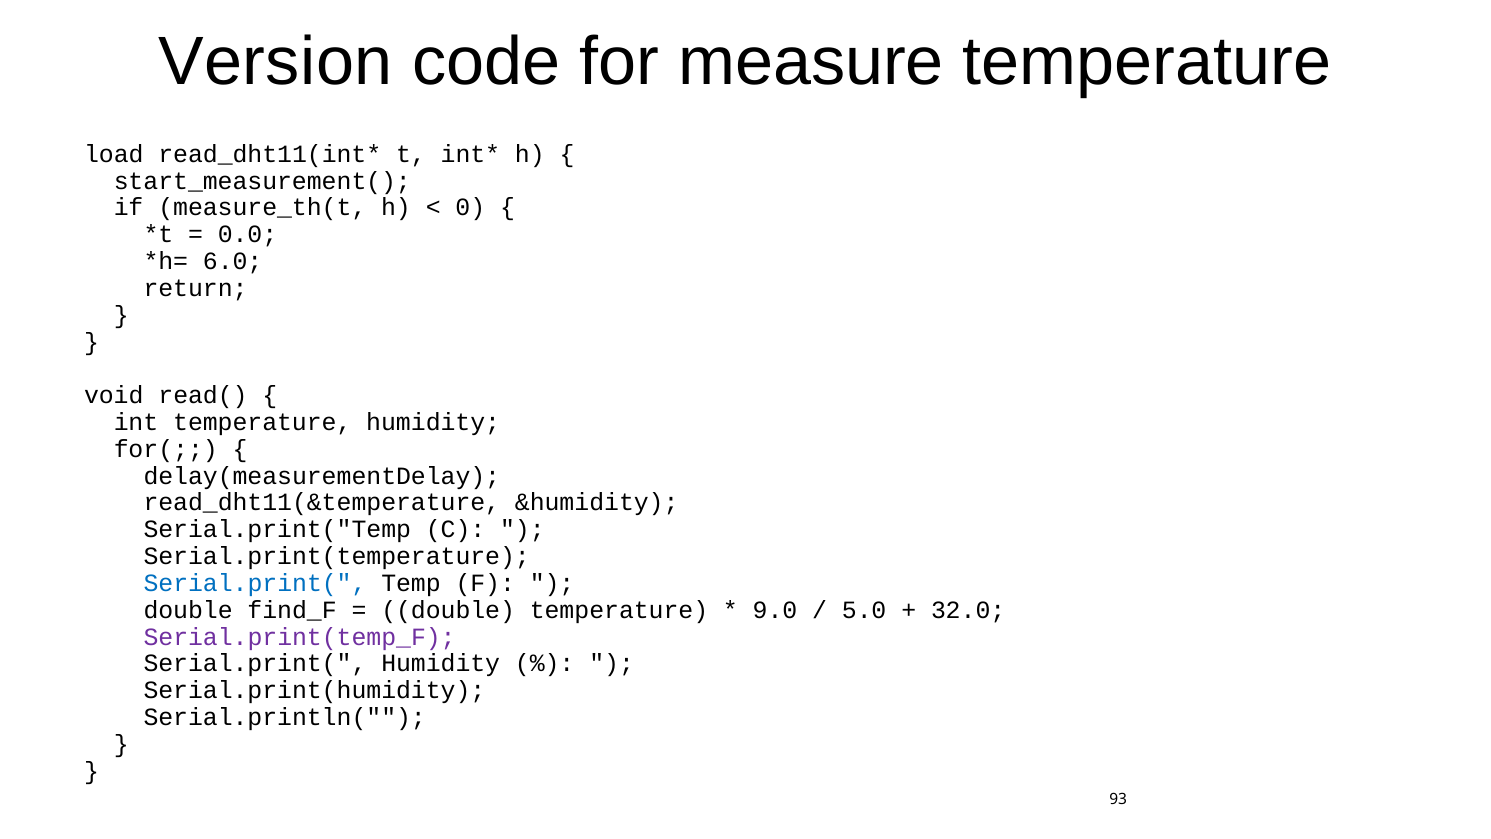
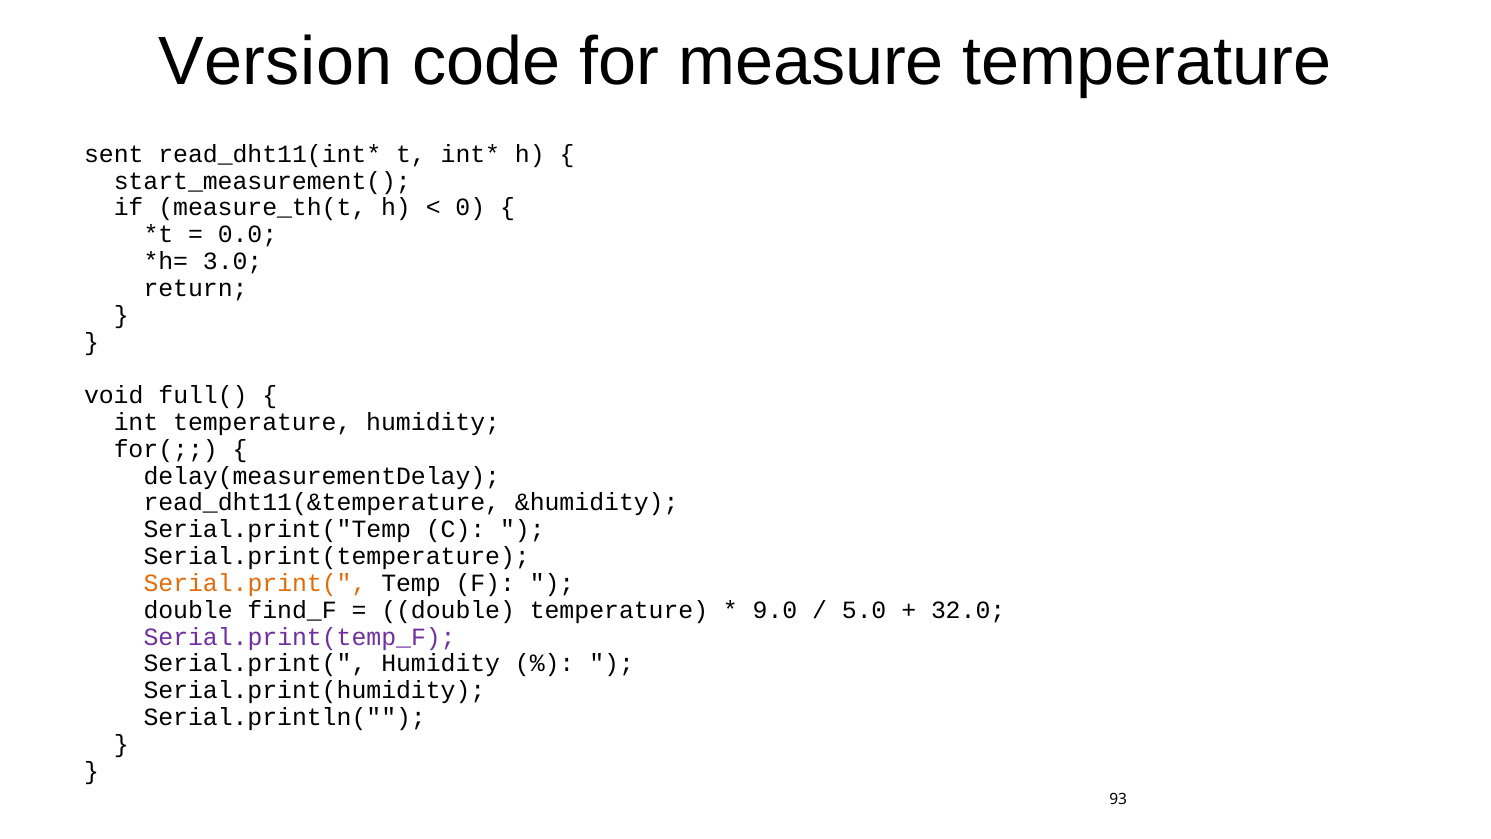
load: load -> sent (114, 154)
6.0: 6.0 -> 3.0 (233, 261)
read(: read( -> full( (203, 395)
Serial.print( colour: blue -> orange (255, 583)
